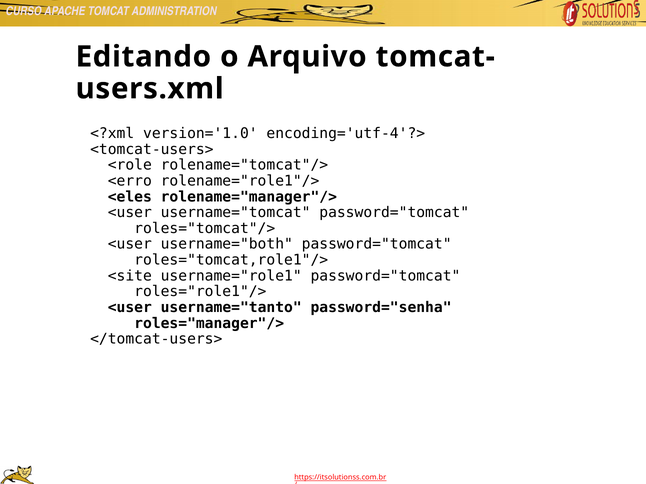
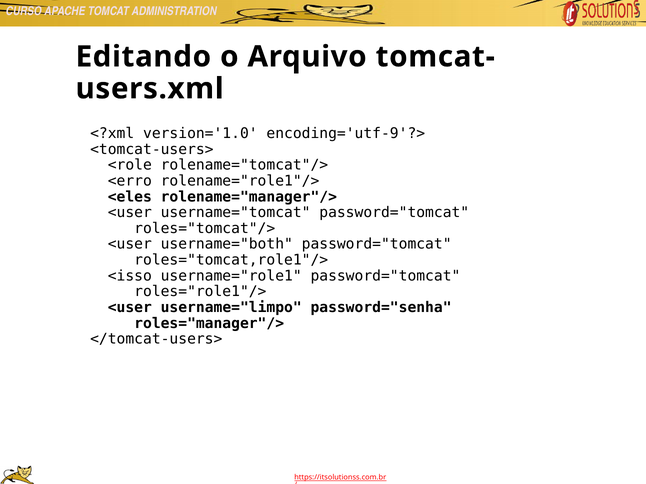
encoding='utf-4'?>: encoding='utf-4'?> -> encoding='utf-9'?> (346, 134)
<site: <site -> <isso (130, 276)
username="tanto: username="tanto -> username="limpo (231, 308)
